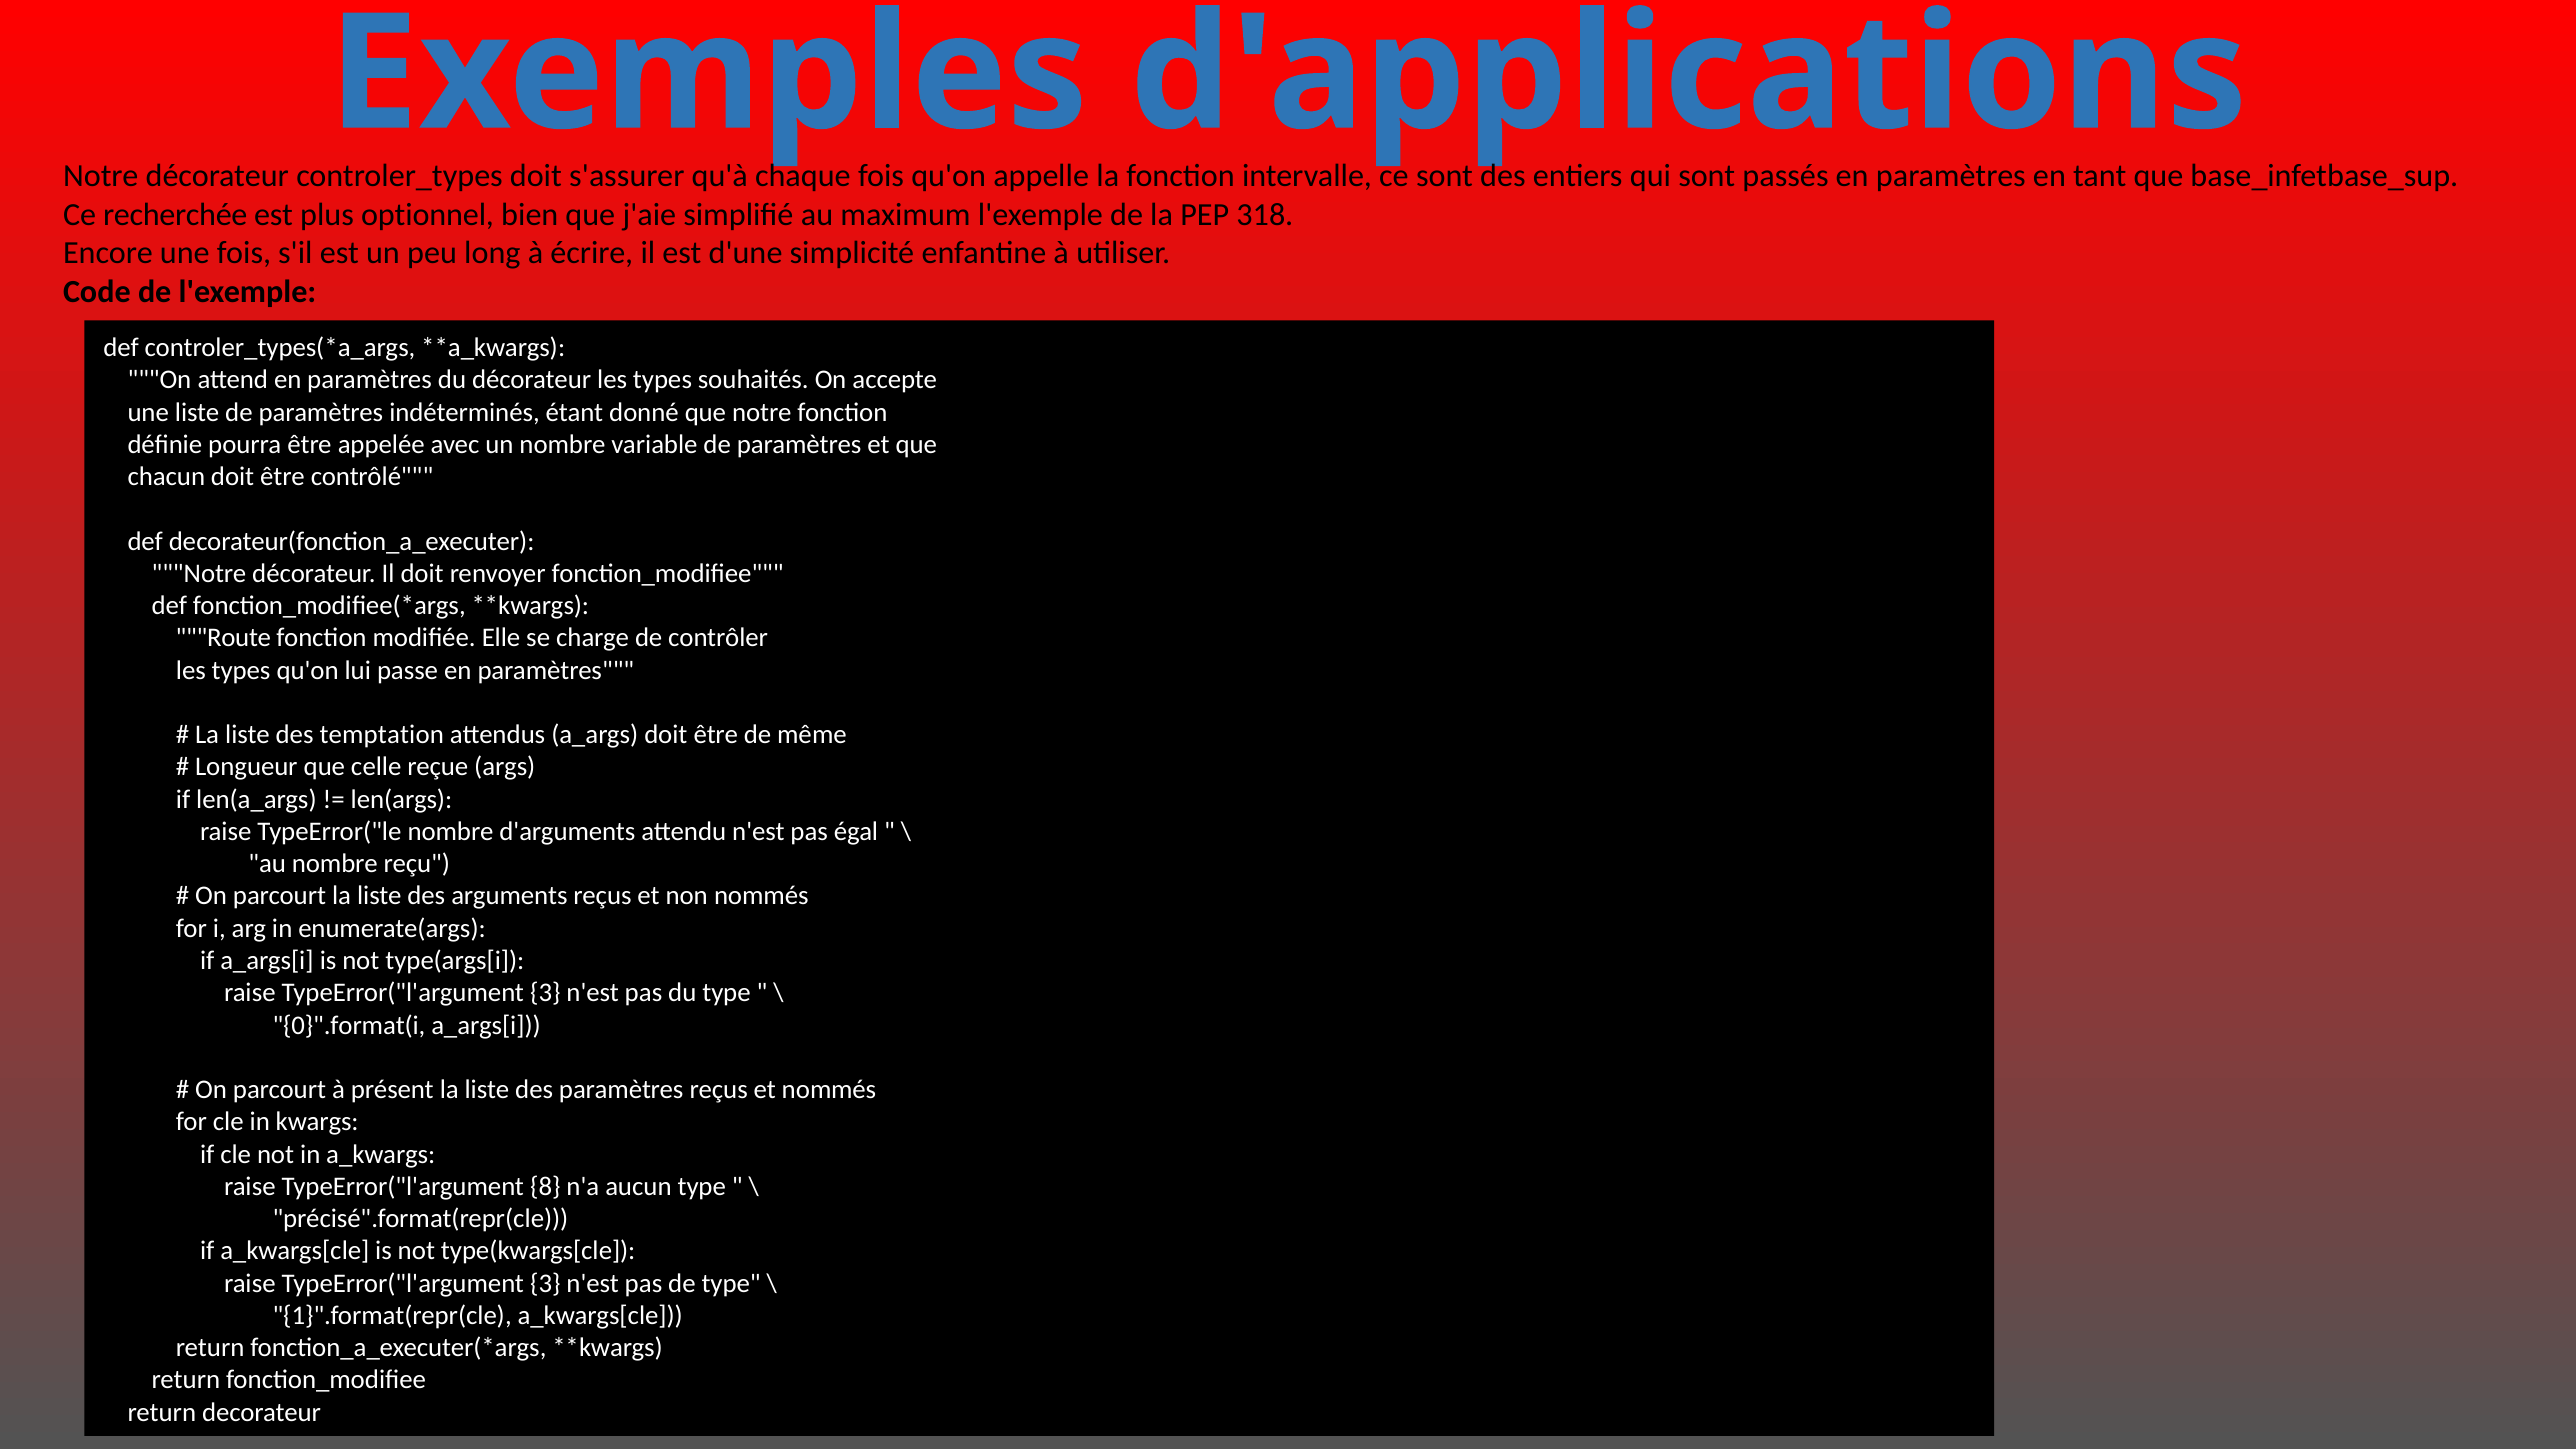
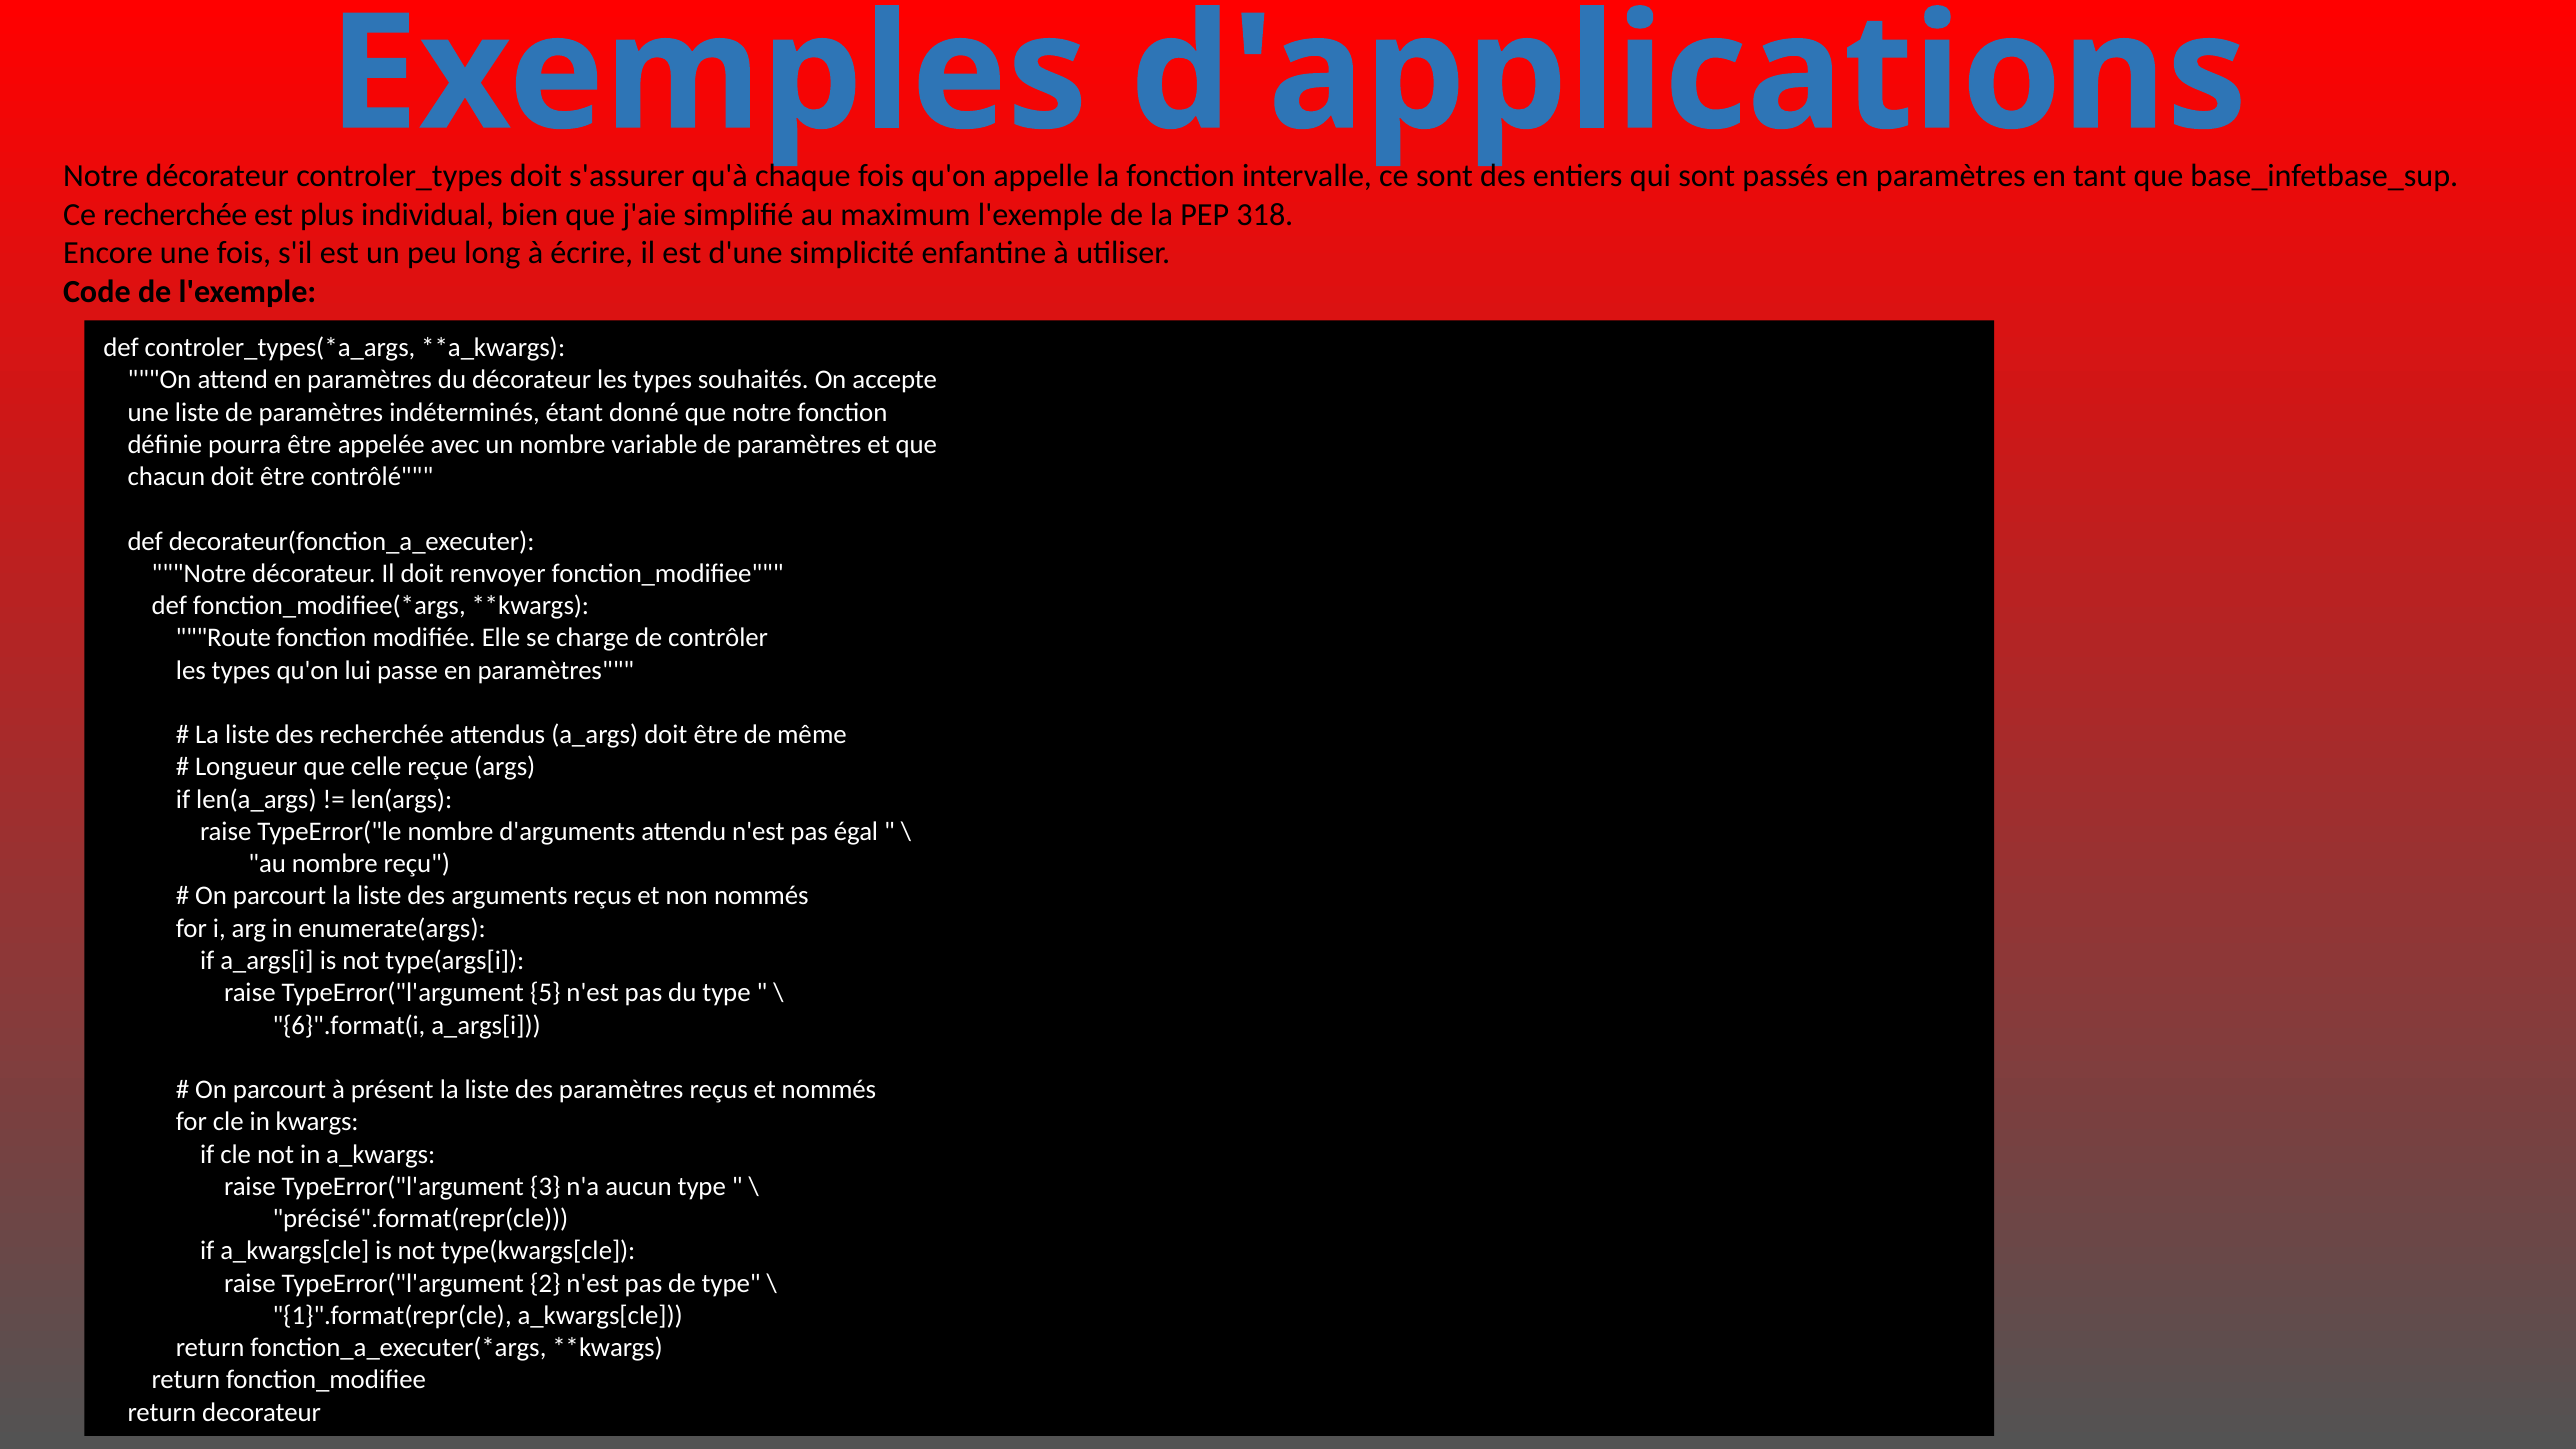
optionnel: optionnel -> individual (428, 215)
des temptation: temptation -> recherchée (382, 735)
3: 3 -> 5 (545, 993)
0}".format(i: 0}".format(i -> 6}".format(i (349, 1025)
8: 8 -> 3 (545, 1186)
3: 3 -> 2 (545, 1283)
